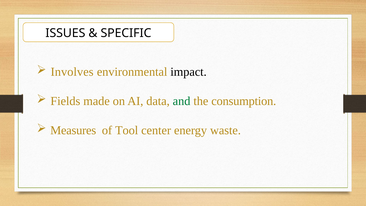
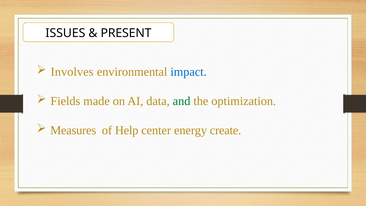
SPECIFIC: SPECIFIC -> PRESENT (126, 33)
impact colour: black -> blue (189, 72)
consumption: consumption -> optimization (244, 101)
Tool: Tool -> Help (127, 130)
waste: waste -> create (226, 130)
